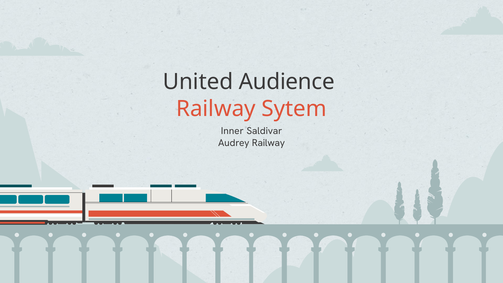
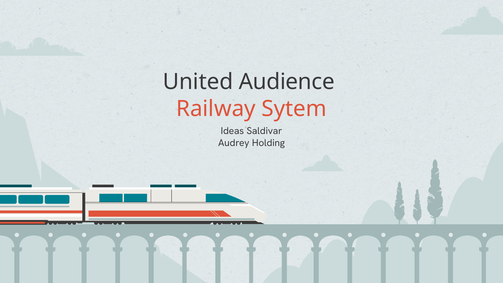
Inner: Inner -> Ideas (232, 131)
Audrey Railway: Railway -> Holding (268, 143)
